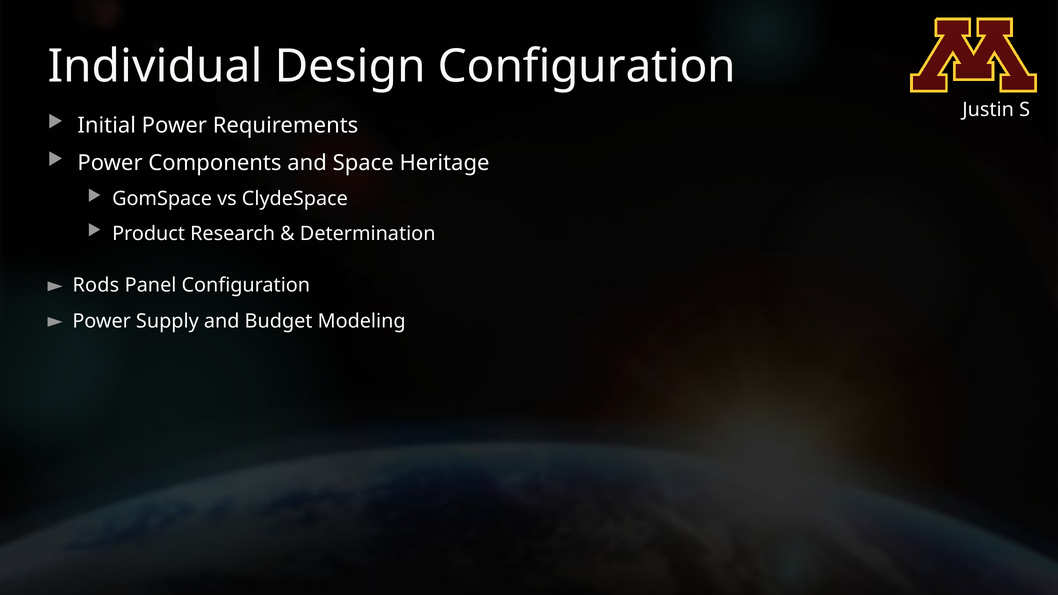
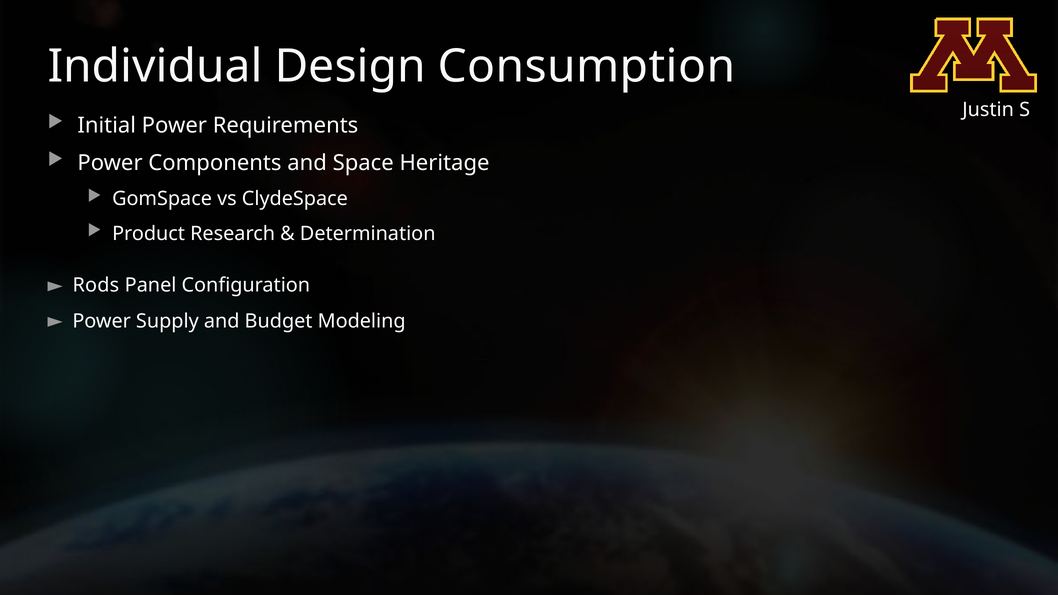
Design Configuration: Configuration -> Consumption (587, 67)
